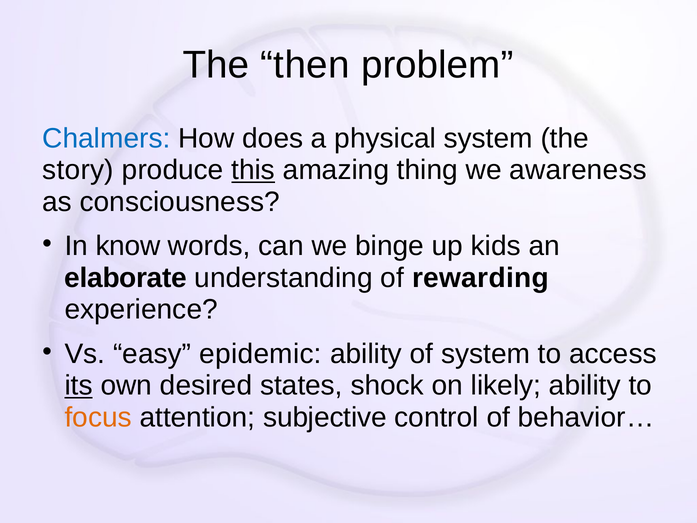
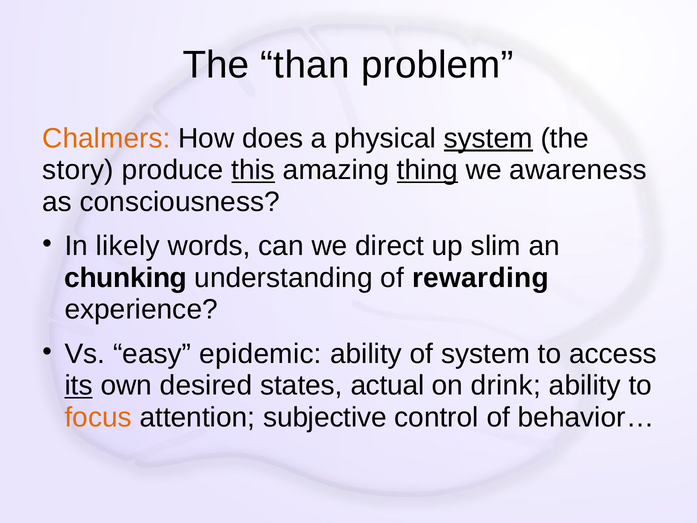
then: then -> than (305, 65)
Chalmers colour: blue -> orange (106, 139)
system underline: none -> present (488, 139)
thing underline: none -> present (427, 170)
know: know -> likely (128, 246)
binge: binge -> direct (390, 246)
kids: kids -> slim (496, 246)
elaborate: elaborate -> chunking (126, 278)
shock: shock -> actual (387, 386)
likely: likely -> drink (506, 386)
